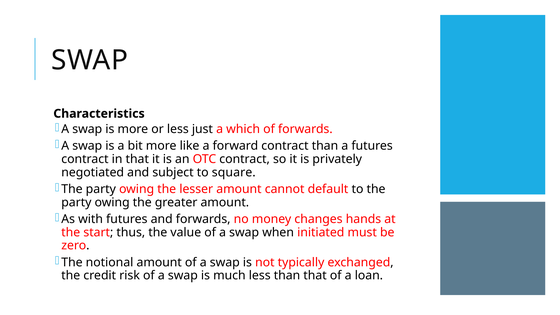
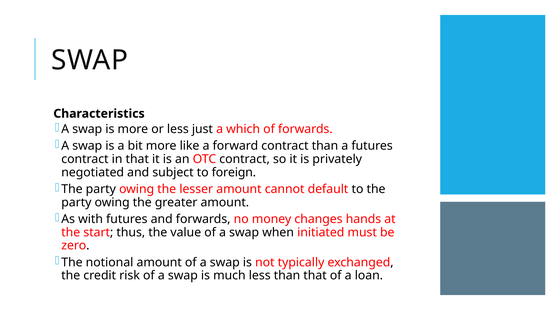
square: square -> foreign (234, 172)
